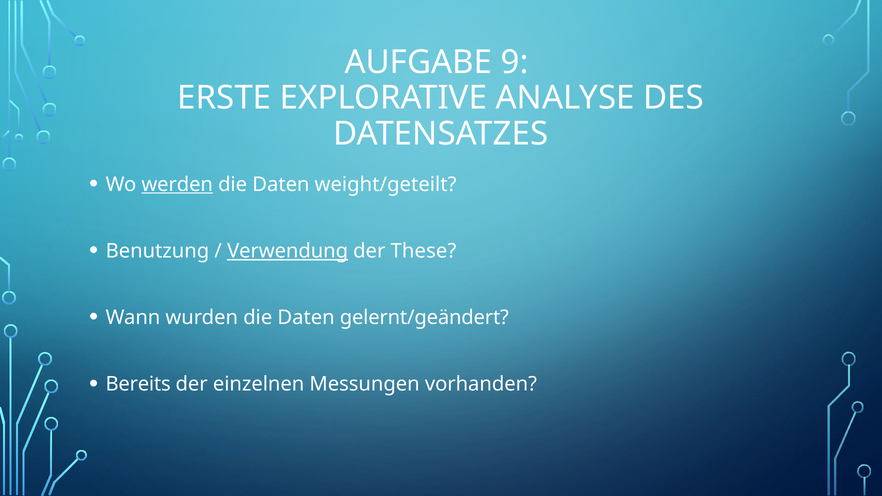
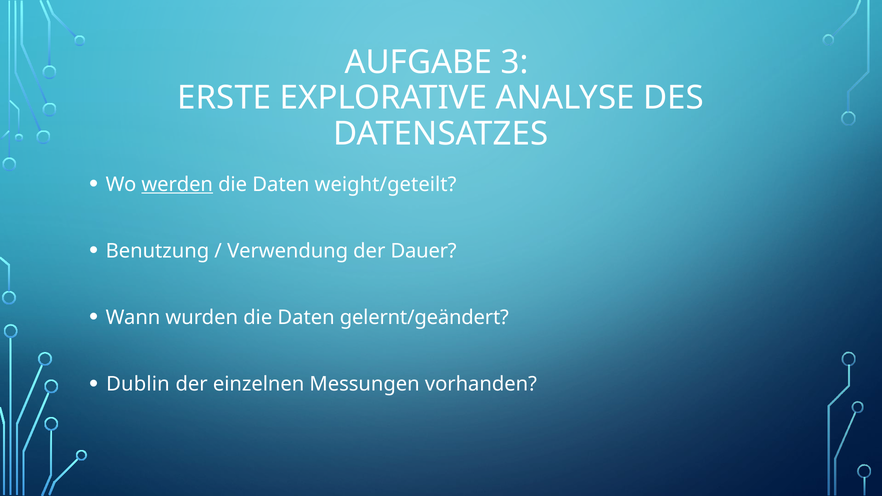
9: 9 -> 3 (515, 62)
Verwendung underline: present -> none (288, 251)
These: These -> Dauer (424, 251)
Bereits: Bereits -> Dublin (138, 384)
